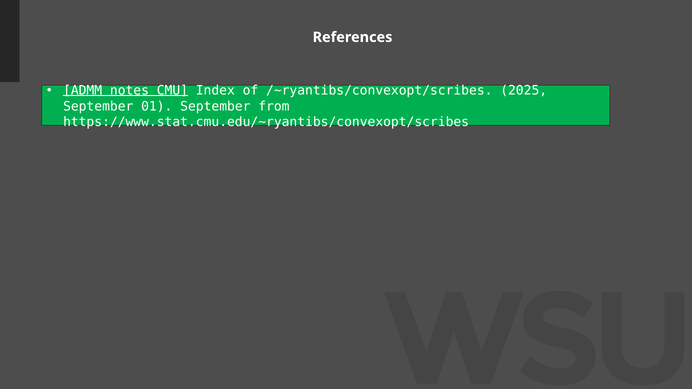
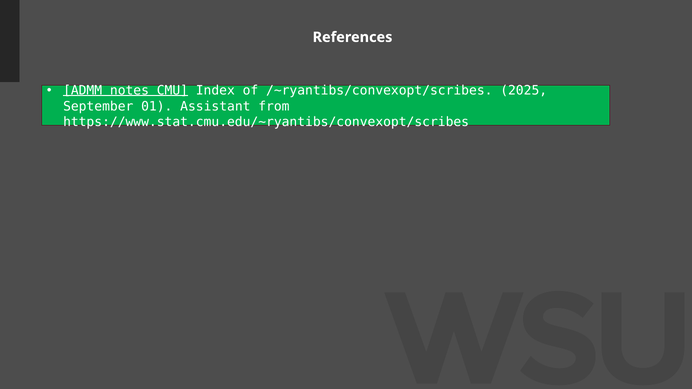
01 September: September -> Assistant (215, 106)
